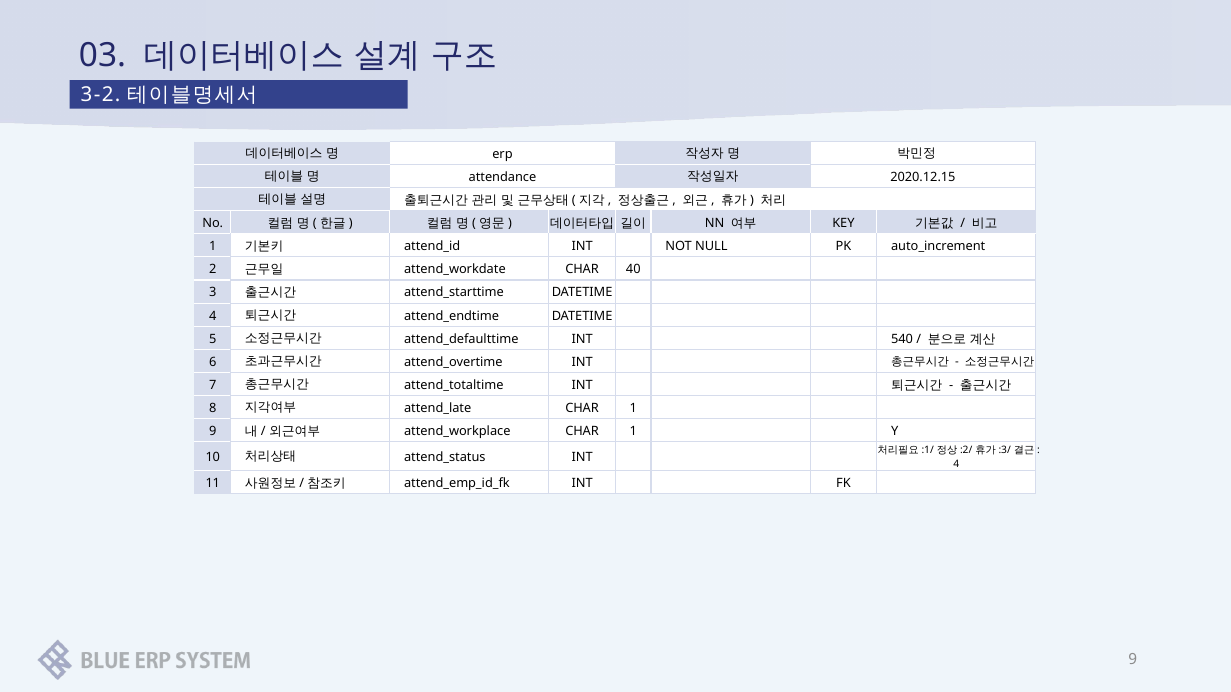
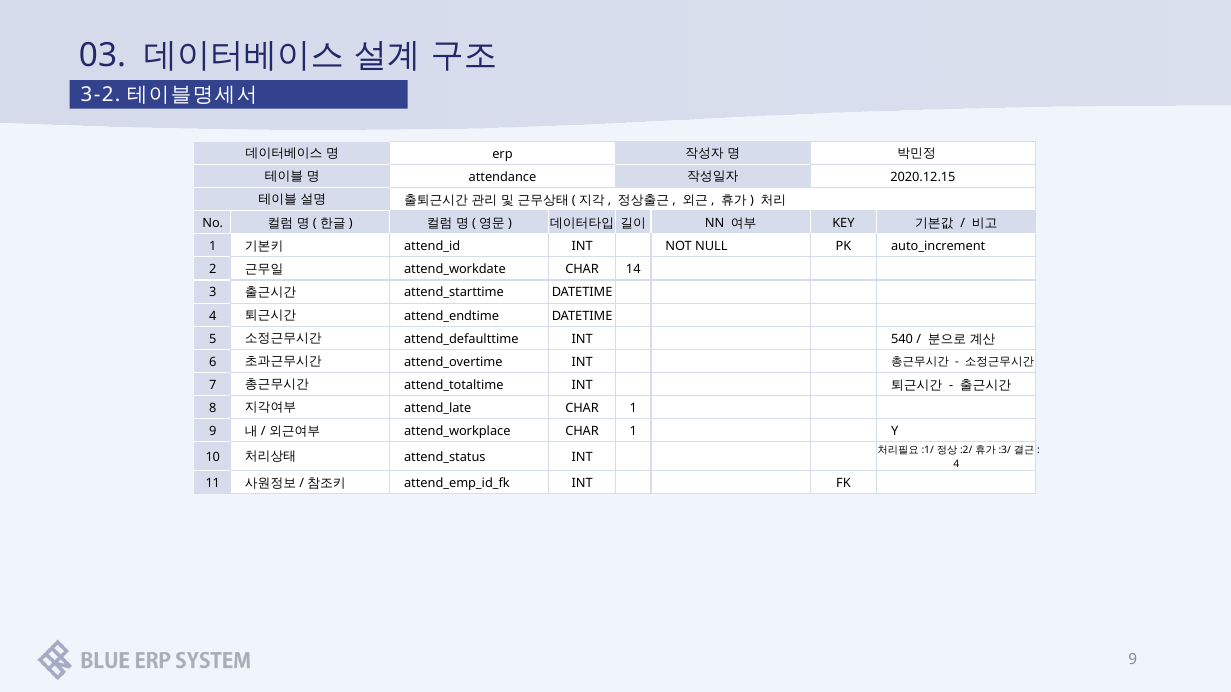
40: 40 -> 14 (633, 270)
